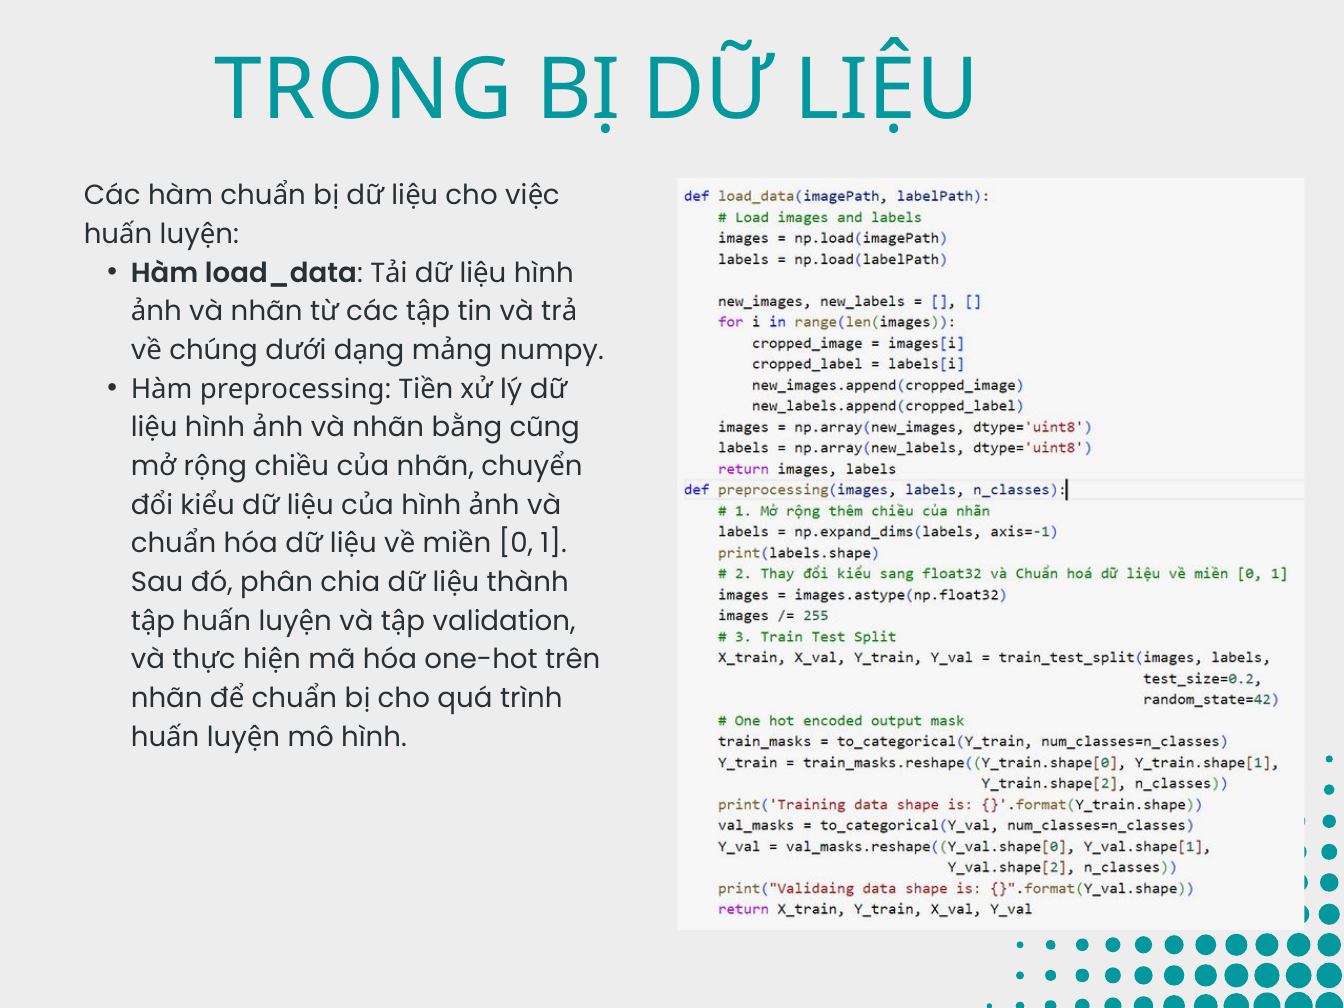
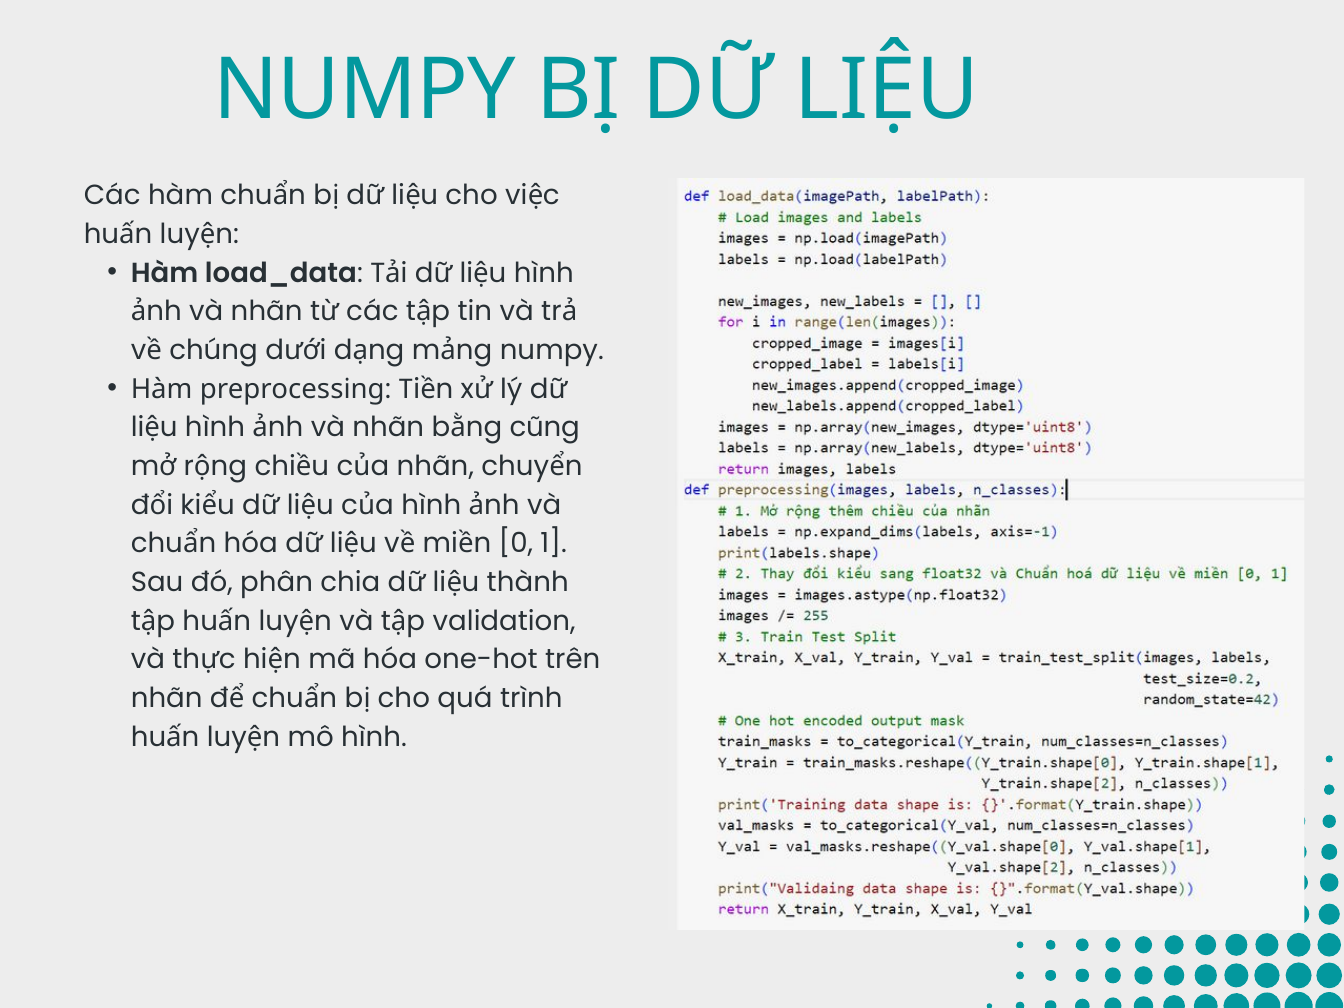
TRONG: TRONG -> NUMPY (365, 90)
